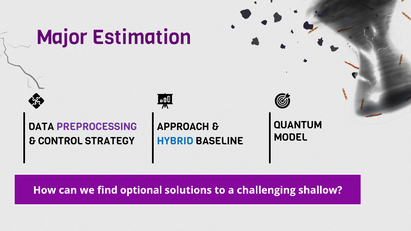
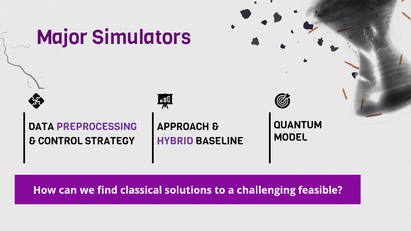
Estimation: Estimation -> Simulators (142, 37)
HYBRID colour: blue -> purple (175, 141)
optional: optional -> classical (141, 190)
shallow: shallow -> feasible (320, 190)
